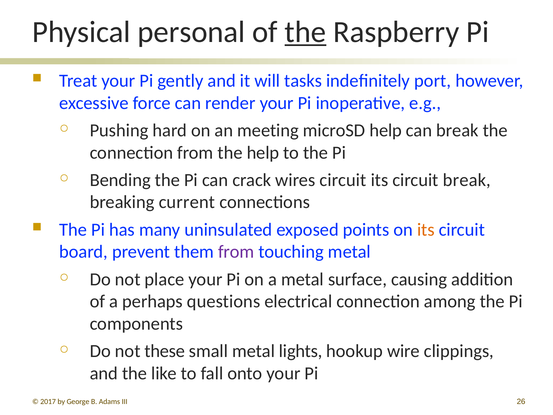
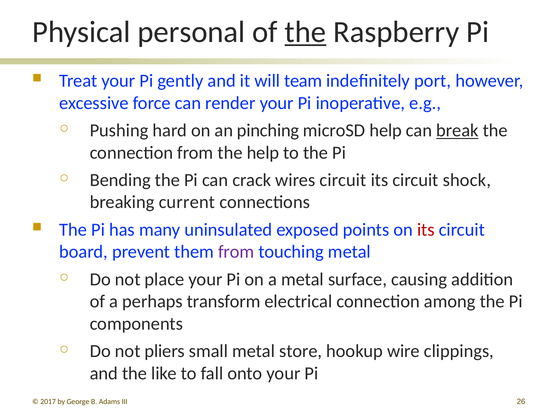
tasks: tasks -> team (303, 81)
meeting: meeting -> pinching (268, 130)
break underline: none -> present (457, 130)
circuit break: break -> shock (467, 180)
its colour: orange -> red (426, 230)
questions: questions -> transform (224, 301)
these: these -> pliers (165, 351)
lights: lights -> store (301, 351)
